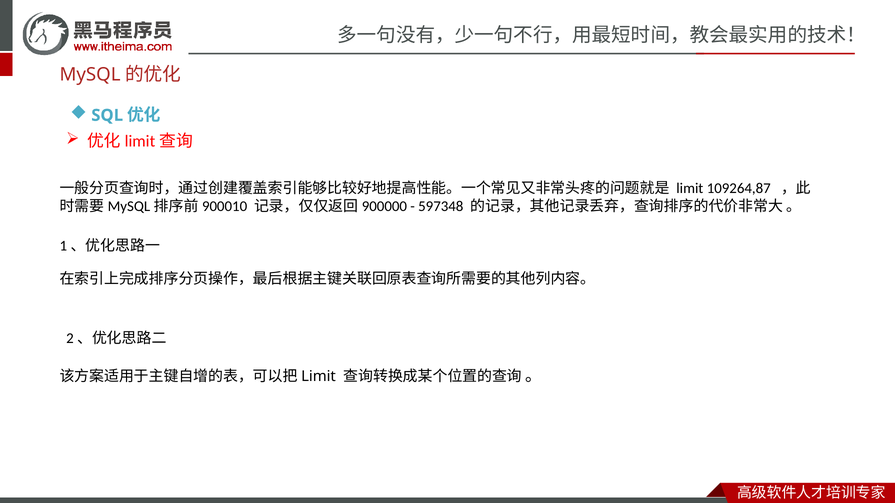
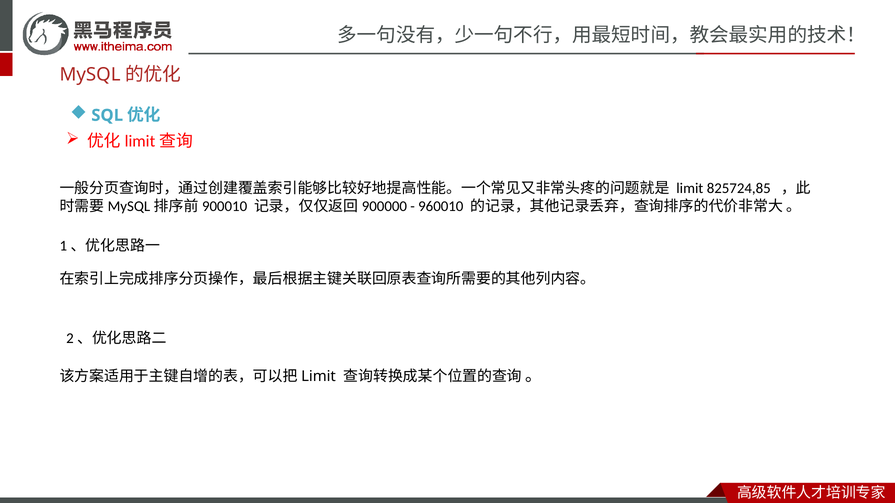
109264,87: 109264,87 -> 825724,85 (739, 189)
597348: 597348 -> 960010 (441, 207)
